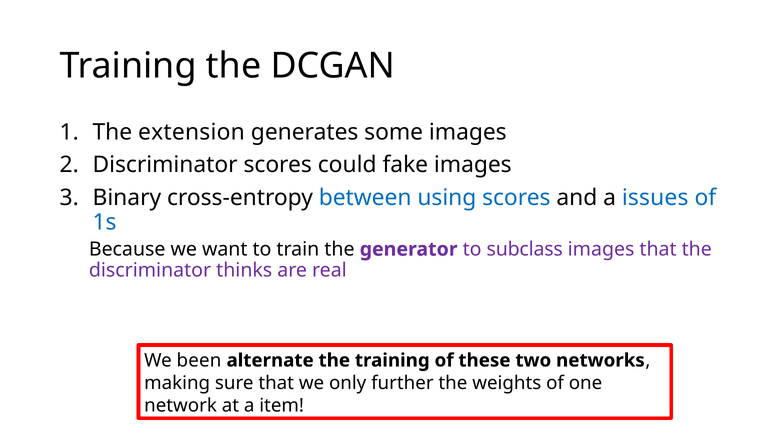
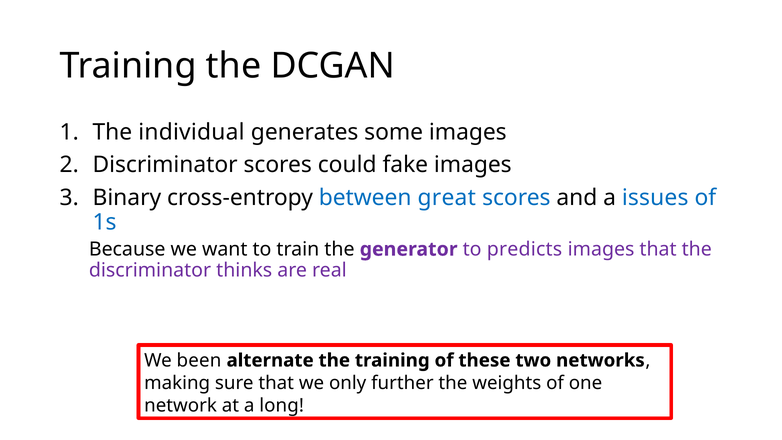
extension: extension -> individual (191, 132)
using: using -> great (447, 198)
subclass: subclass -> predicts (525, 249)
item: item -> long (282, 405)
